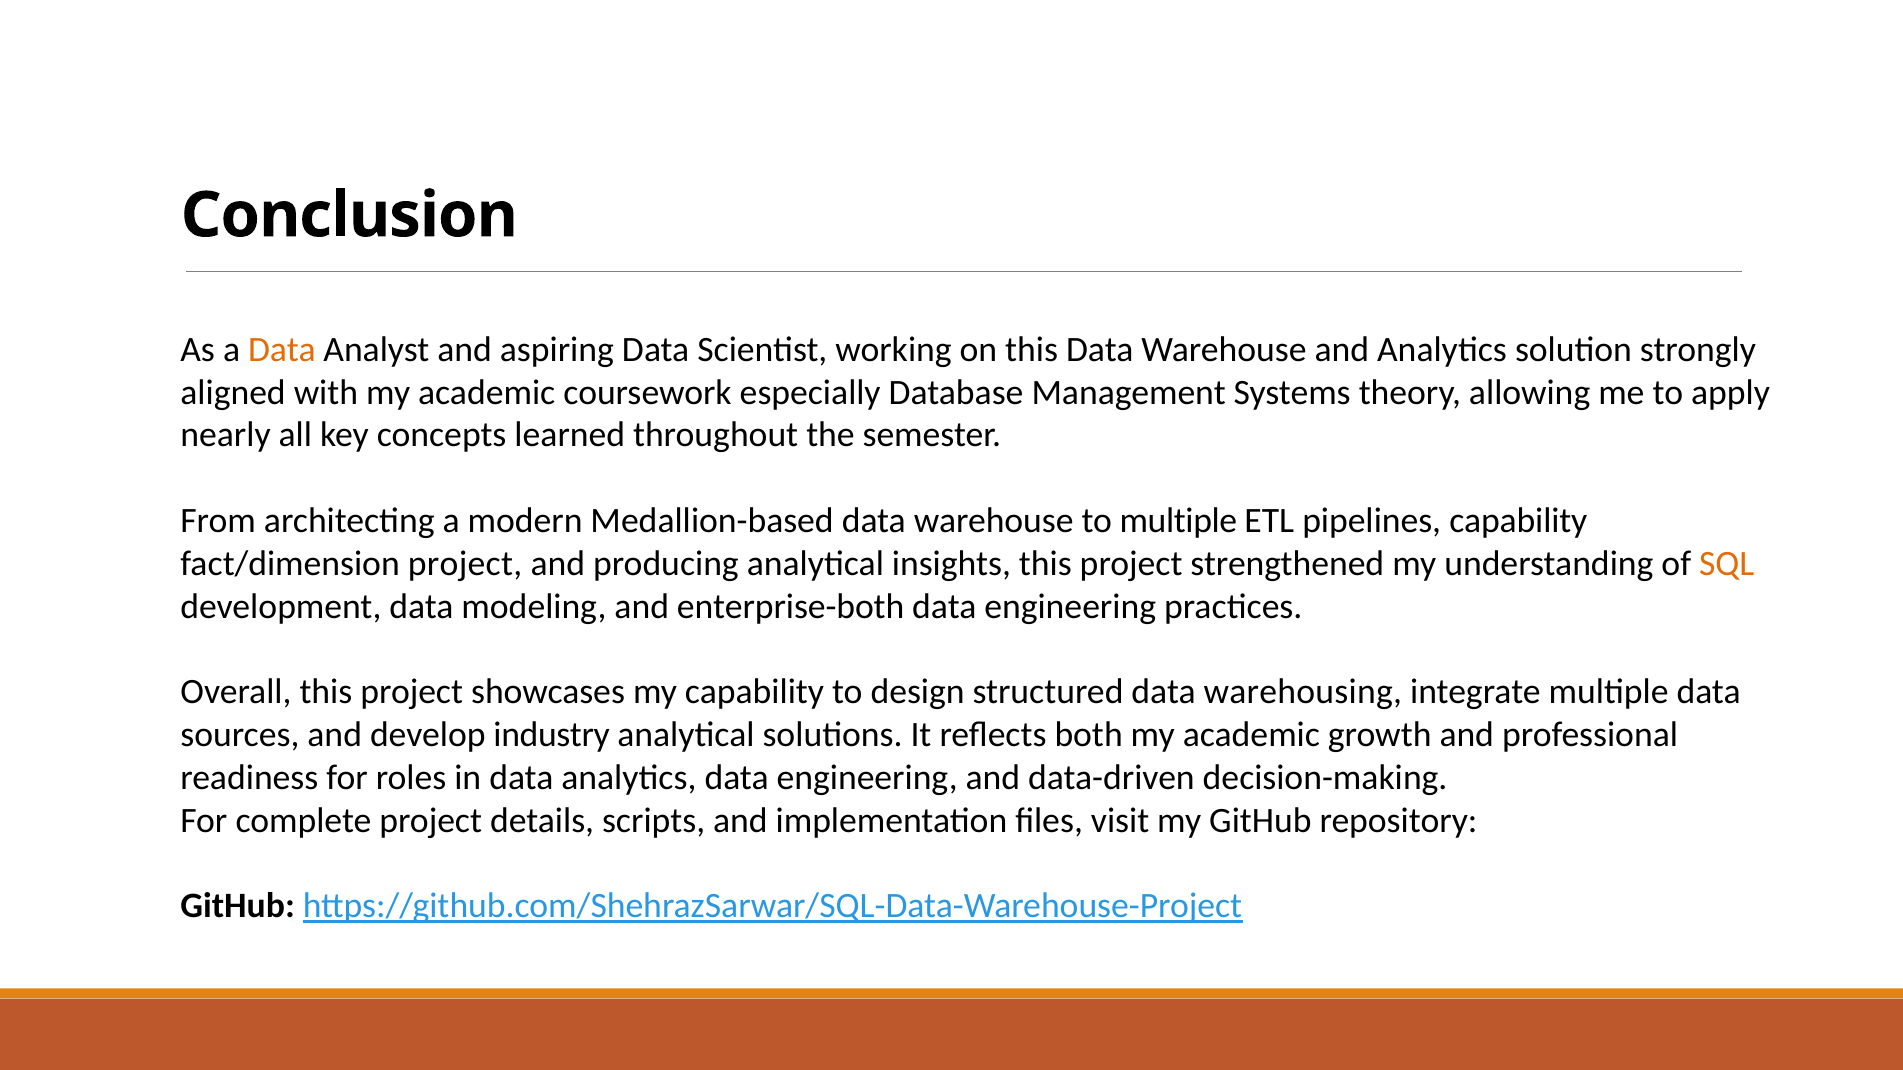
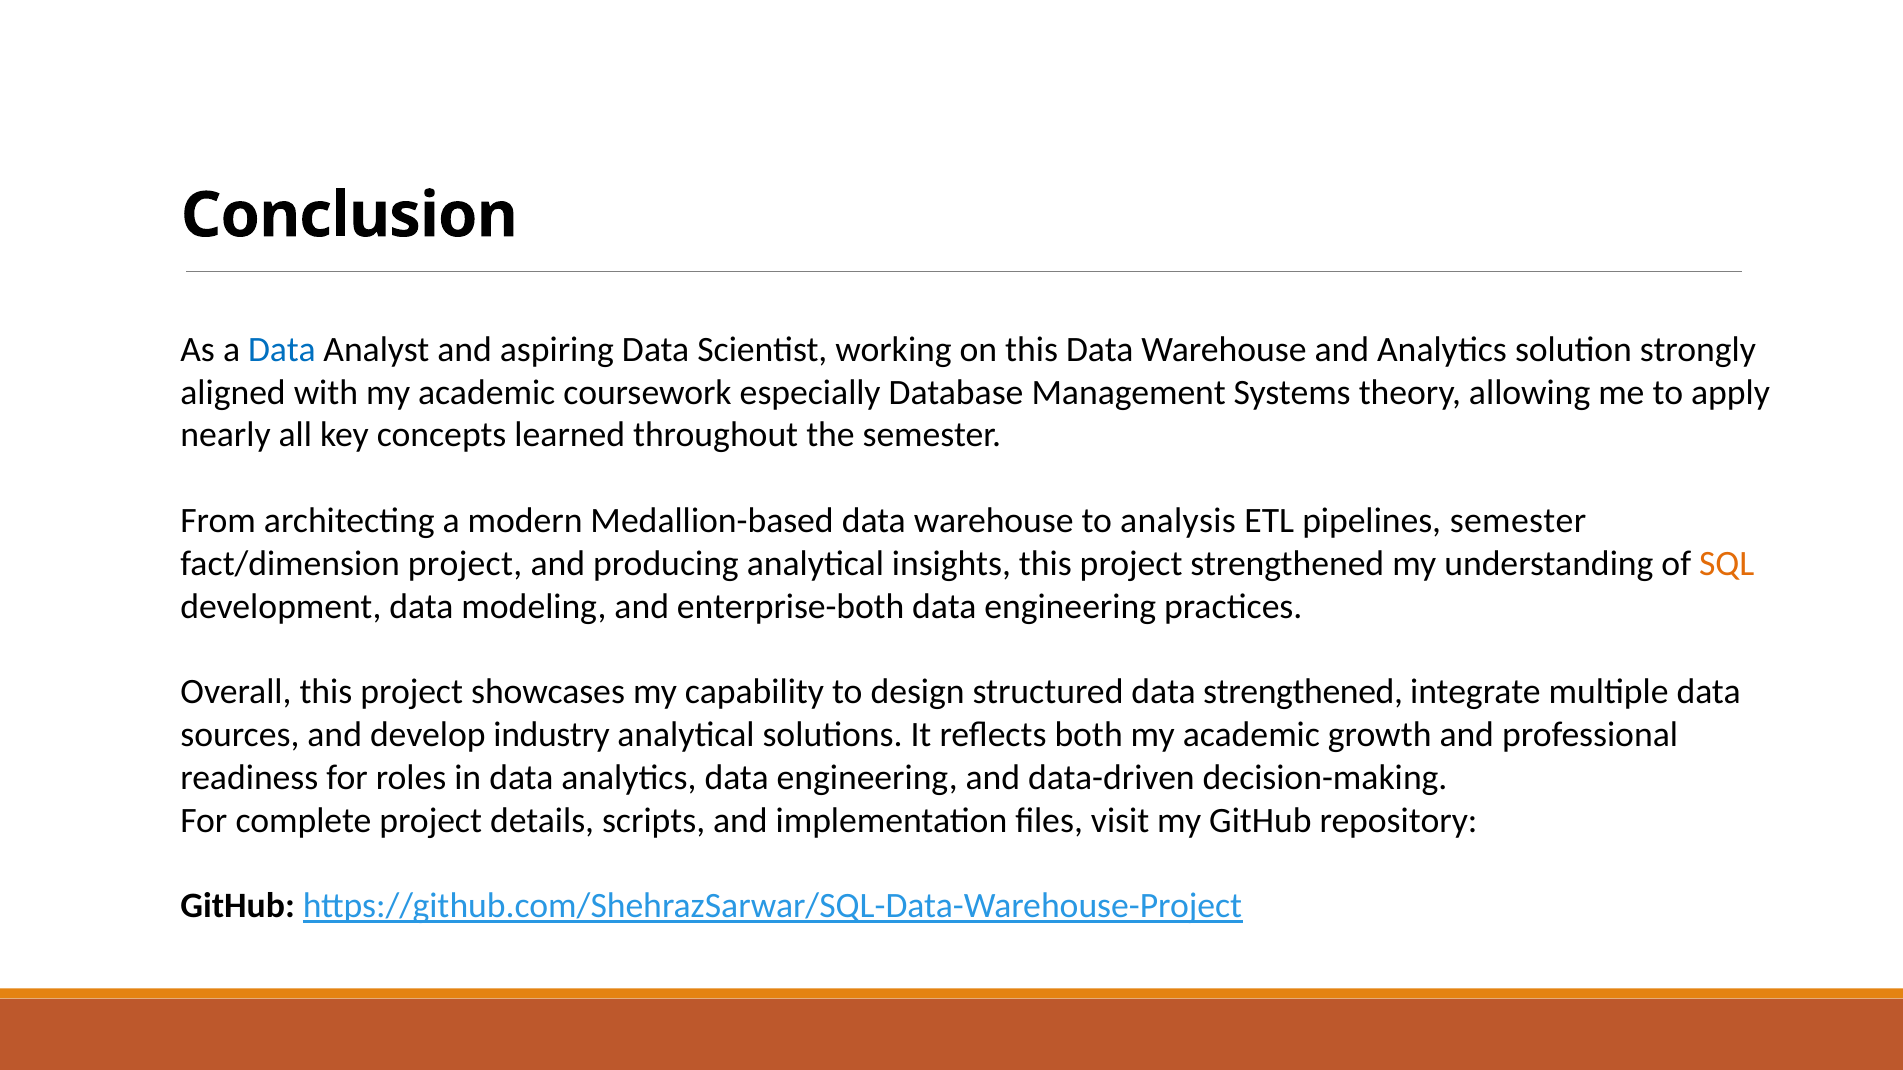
Data colour: orange -> blue (282, 350)
to multiple: multiple -> analysis (1178, 521)
pipelines capability: capability -> semester (1518, 521)
data warehousing: warehousing -> strengthened (1303, 692)
